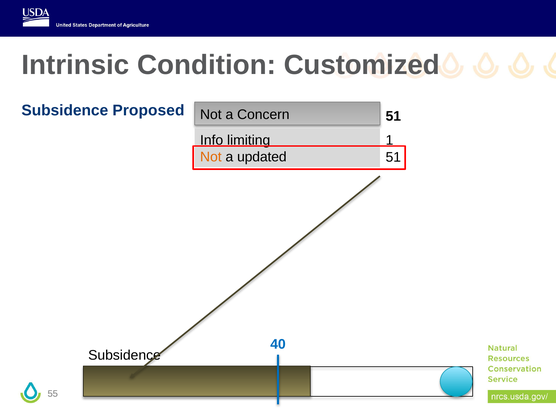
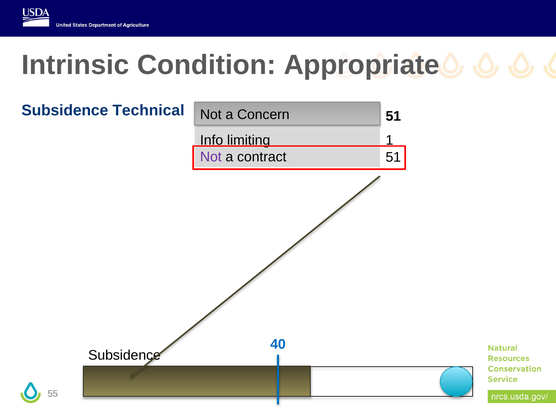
Customized: Customized -> Appropriate (362, 65)
Proposed: Proposed -> Technical (148, 110)
Not colour: orange -> purple (211, 157)
updated: updated -> contract (262, 157)
